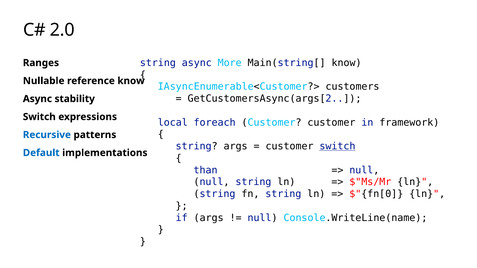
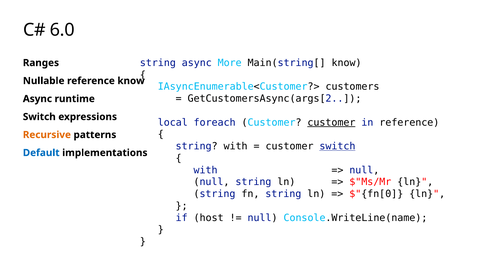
2.0: 2.0 -> 6.0 (62, 30)
stability: stability -> runtime (75, 99)
customer underline: none -> present (331, 123)
in framework: framework -> reference (409, 123)
Recursive colour: blue -> orange (47, 135)
string args: args -> with (236, 146)
than: than -> with (206, 170)
if args: args -> host (209, 218)
